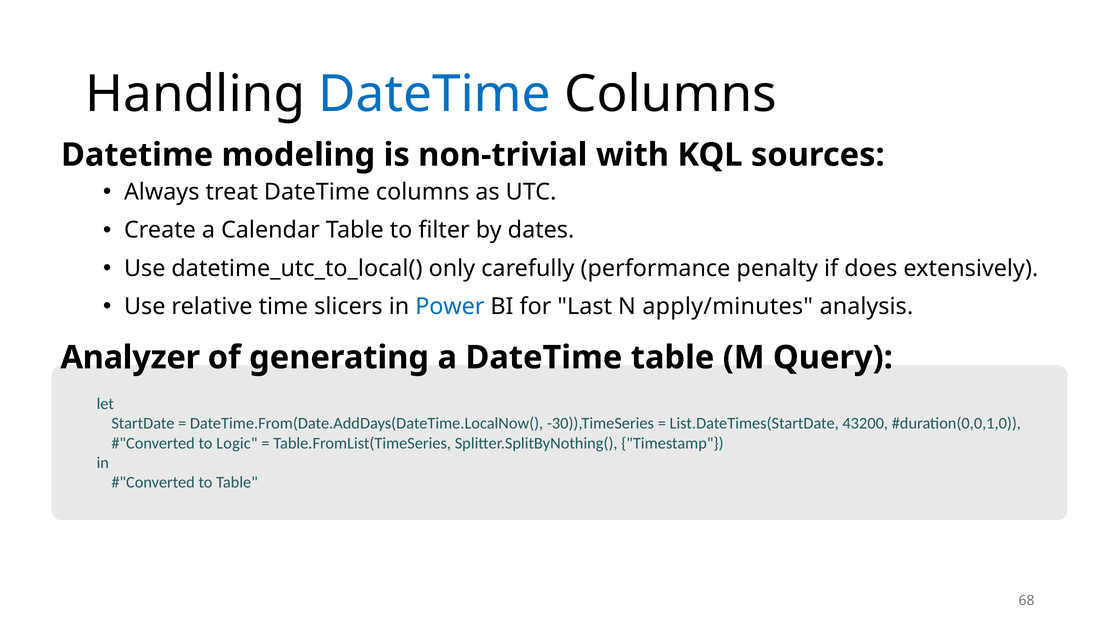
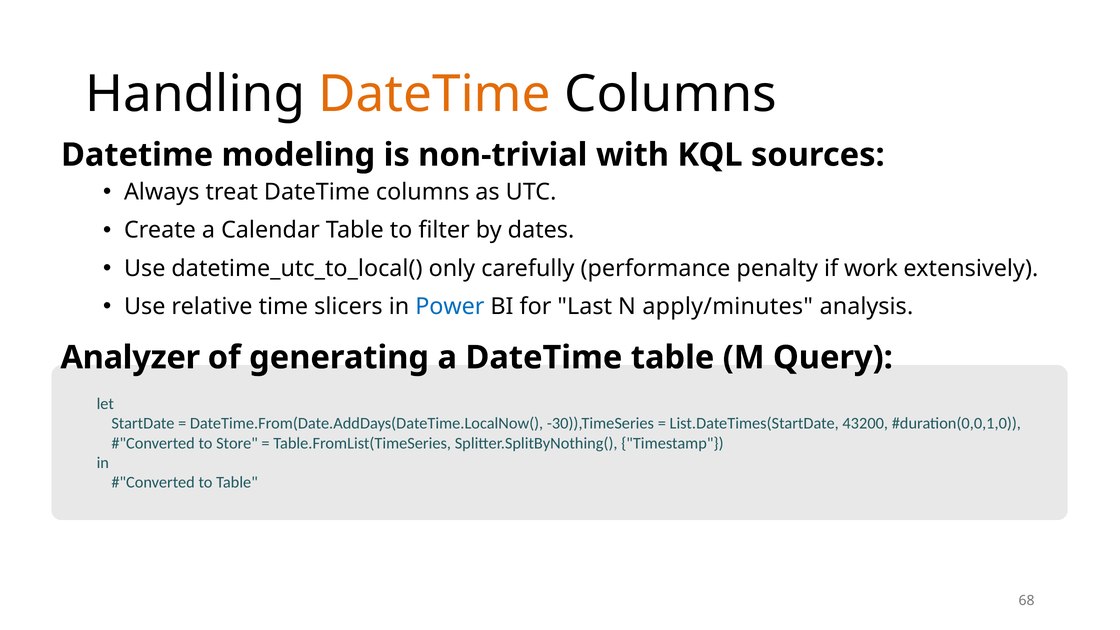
DateTime colour: blue -> orange (435, 94)
does: does -> work (871, 268)
Logic: Logic -> Store (237, 443)
